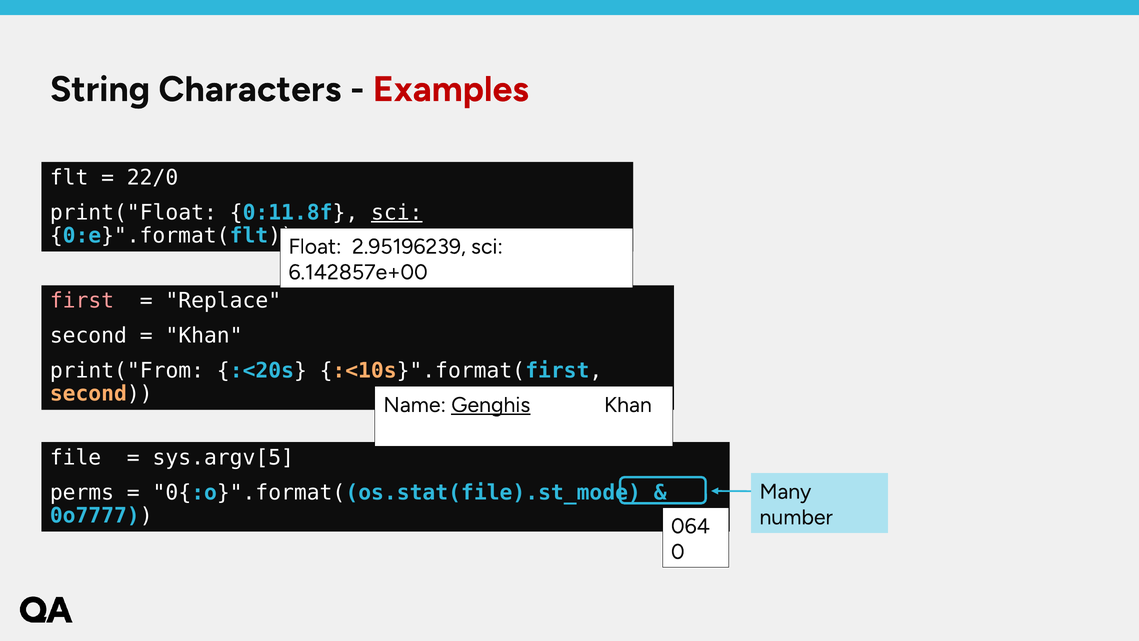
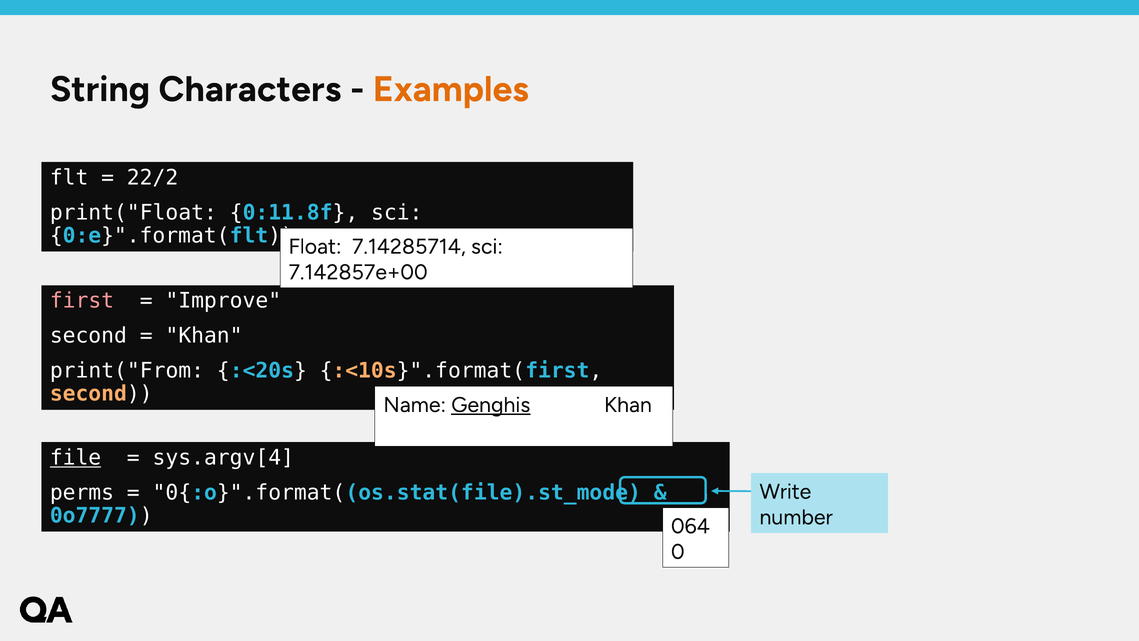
Examples colour: red -> orange (451, 89)
22/0: 22/0 -> 22/2 (153, 178)
sci underline: present -> none (397, 212)
2.95196239: 2.95196239 -> 7.14285714 (409, 246)
6.142857e+00: 6.142857e+00 -> 7.142857e+00 (358, 272)
Replace: Replace -> Improve (223, 301)
file underline: none -> present (76, 458)
sys.argv[5: sys.argv[5 -> sys.argv[4 (223, 458)
Many: Many -> Write (785, 491)
